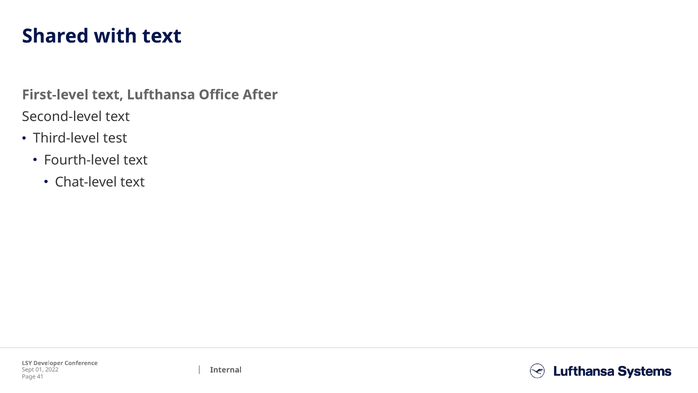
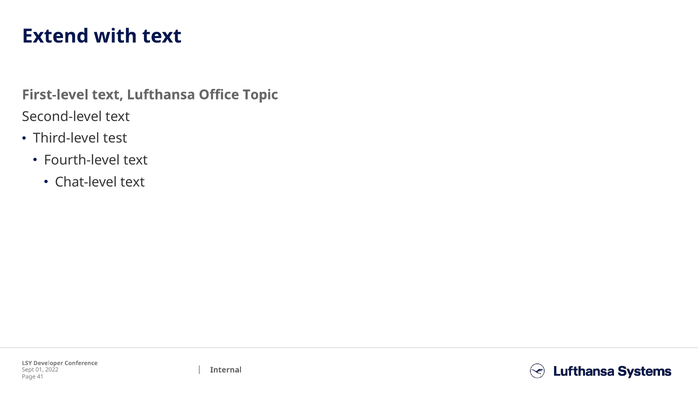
Shared: Shared -> Extend (55, 36)
After: After -> Topic (260, 95)
